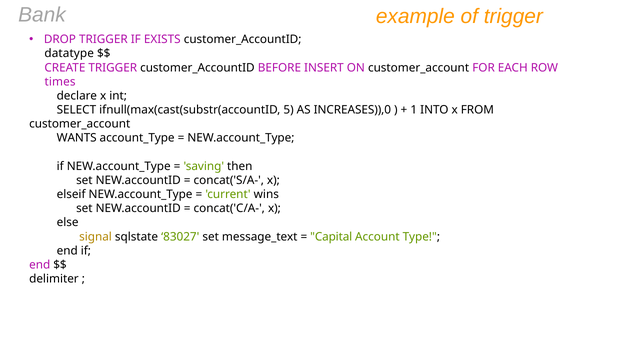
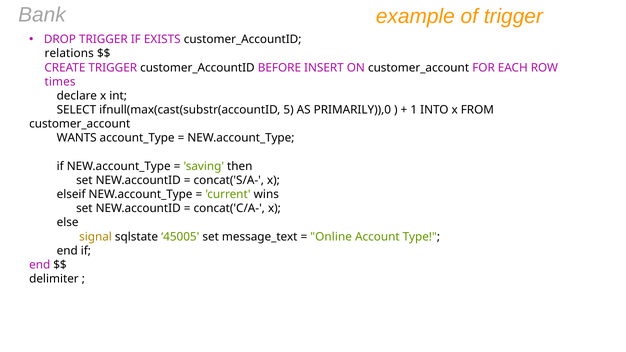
datatype: datatype -> relations (69, 54)
INCREASES)),0: INCREASES)),0 -> PRIMARILY)),0 (352, 110)
83027: 83027 -> 45005 (180, 237)
Capital: Capital -> Online (331, 237)
